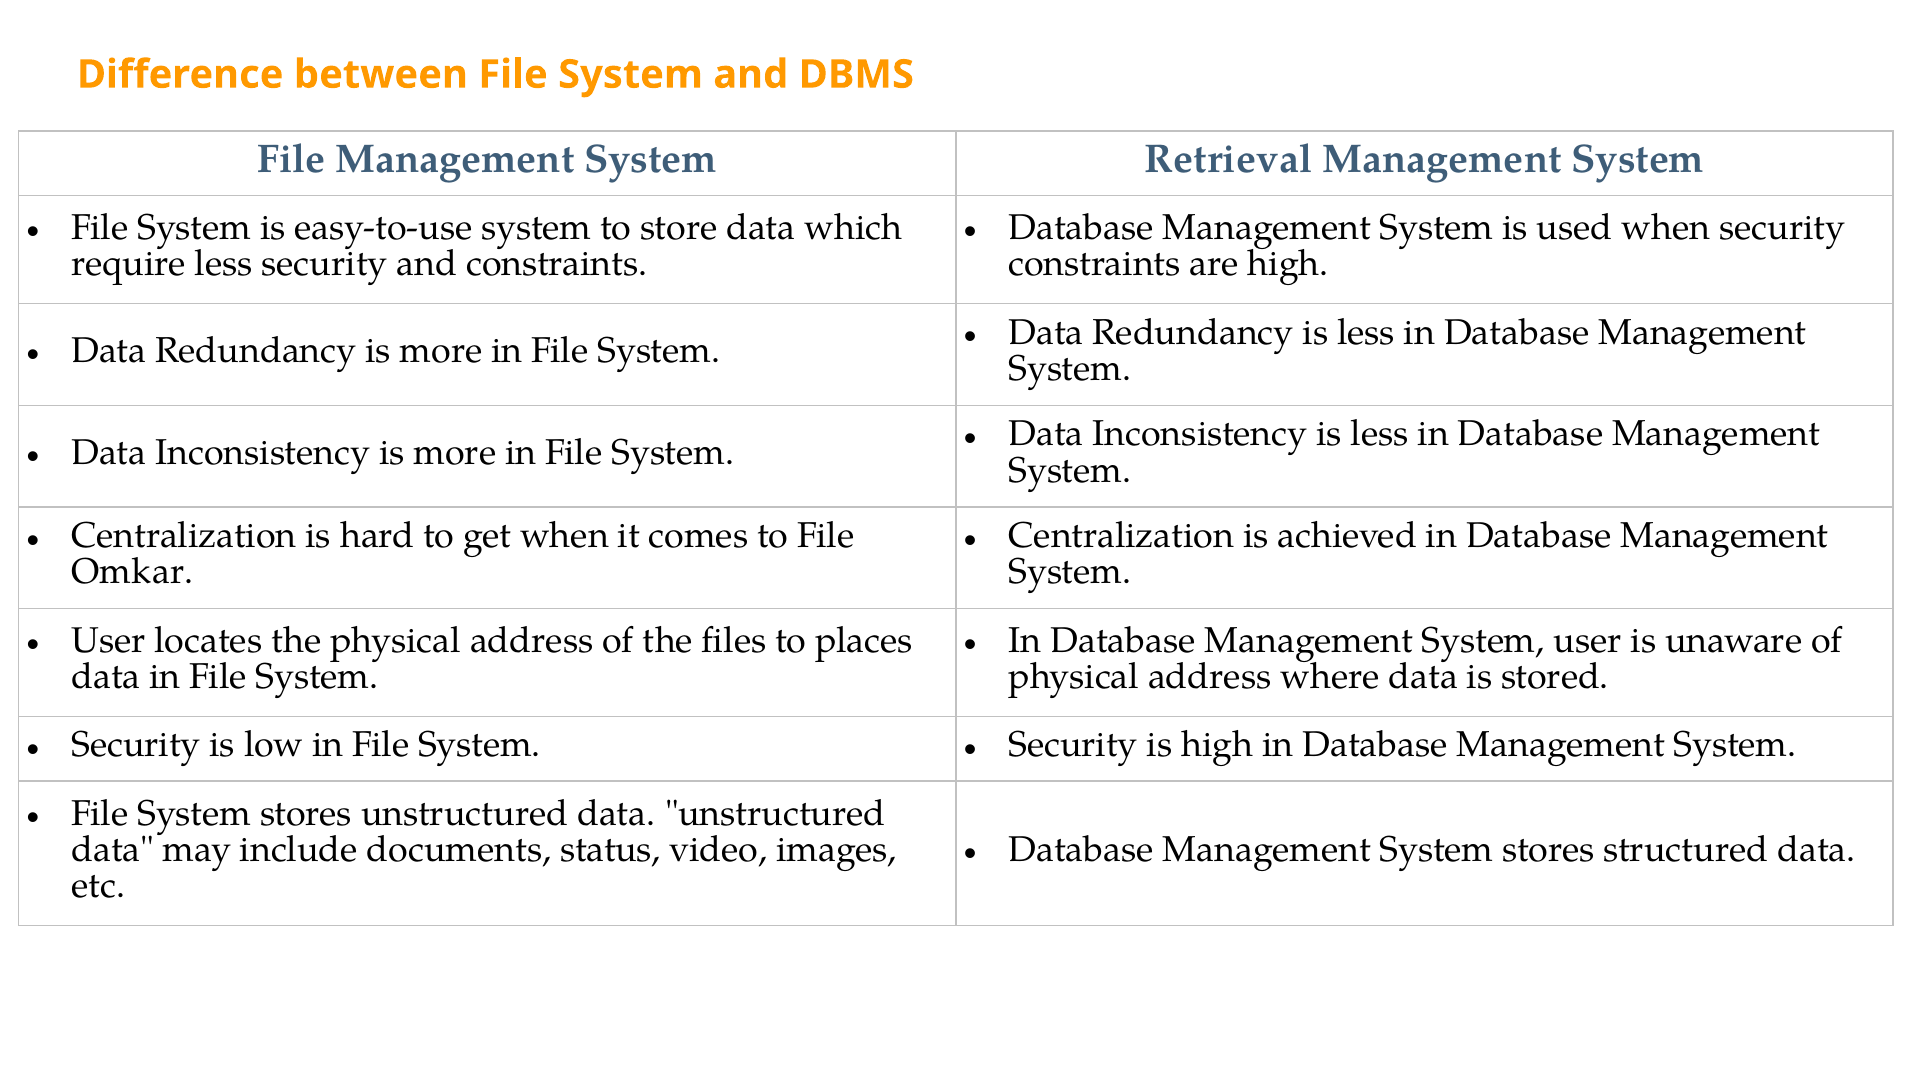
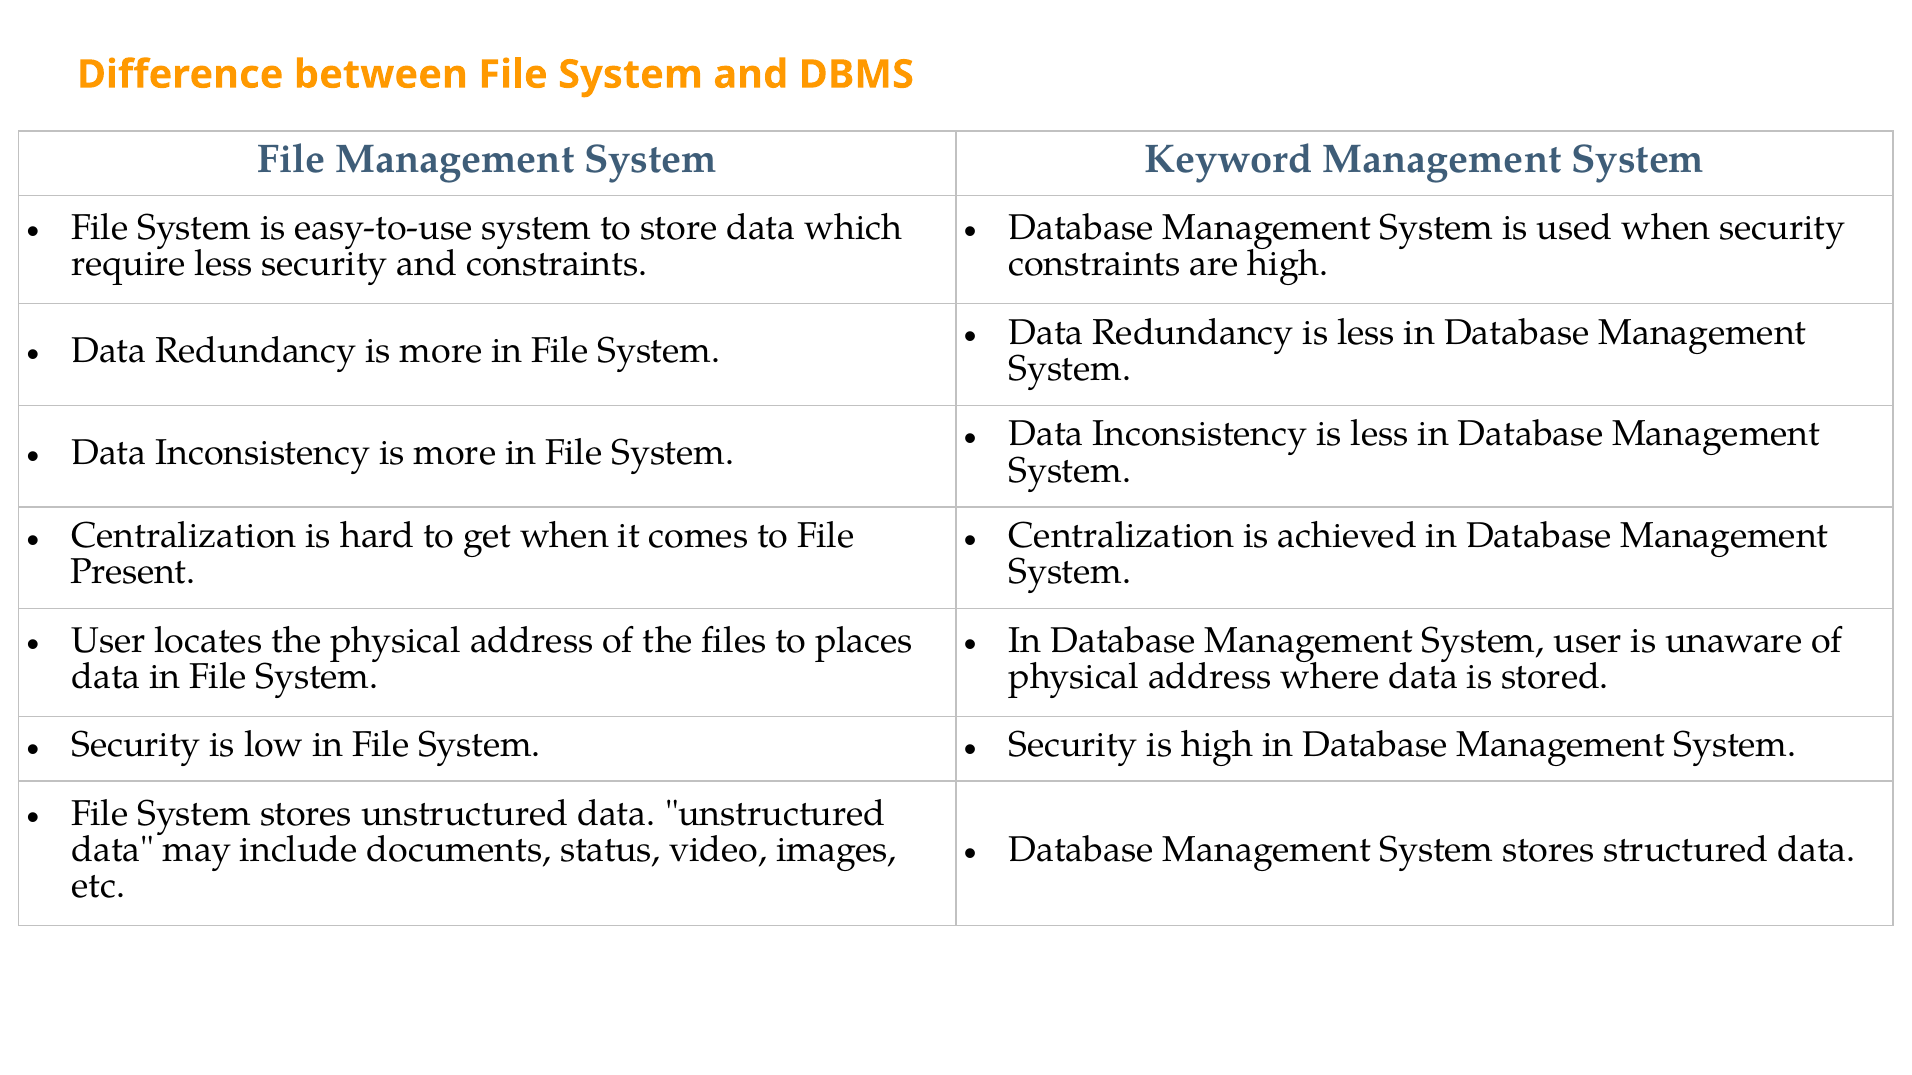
Retrieval: Retrieval -> Keyword (1229, 159)
Omkar: Omkar -> Present (133, 572)
